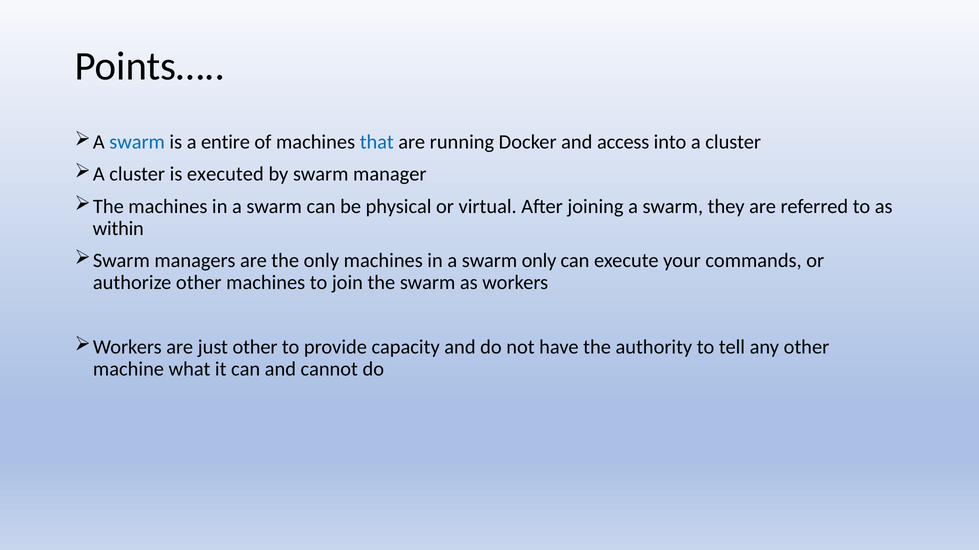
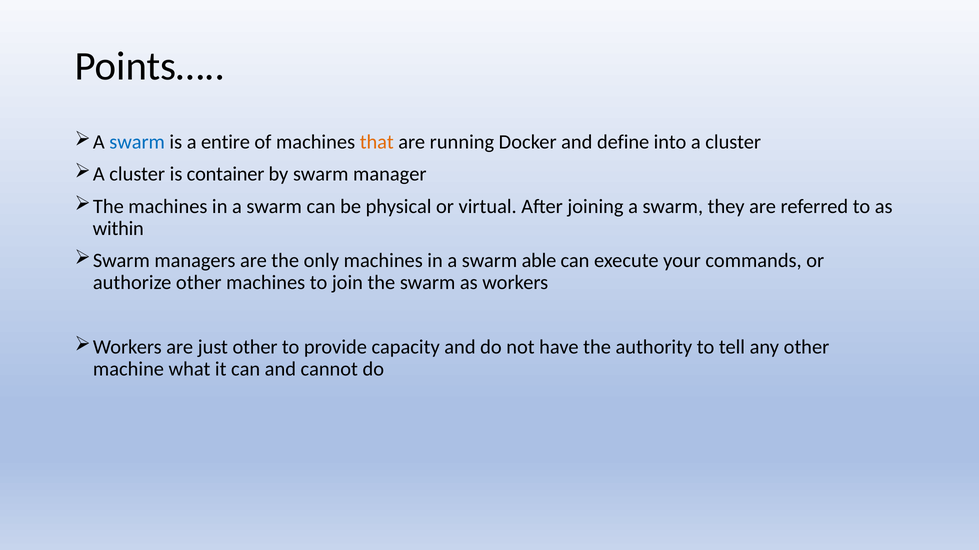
that colour: blue -> orange (377, 142)
access: access -> define (623, 142)
executed: executed -> container (226, 174)
swarm only: only -> able (539, 261)
